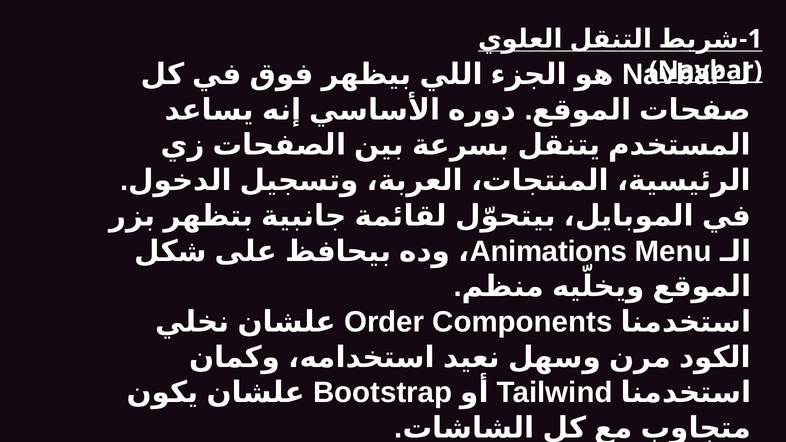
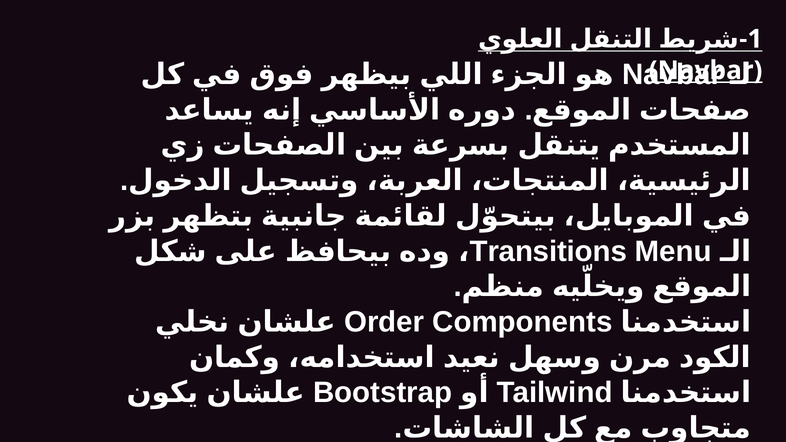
Animations: Animations -> Transitions (548, 251)
